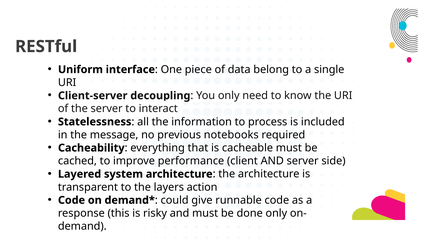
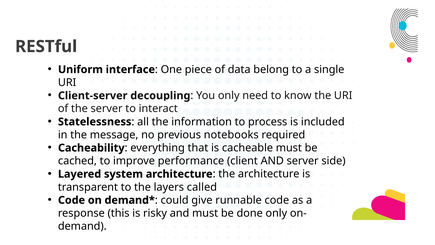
action: action -> called (202, 187)
